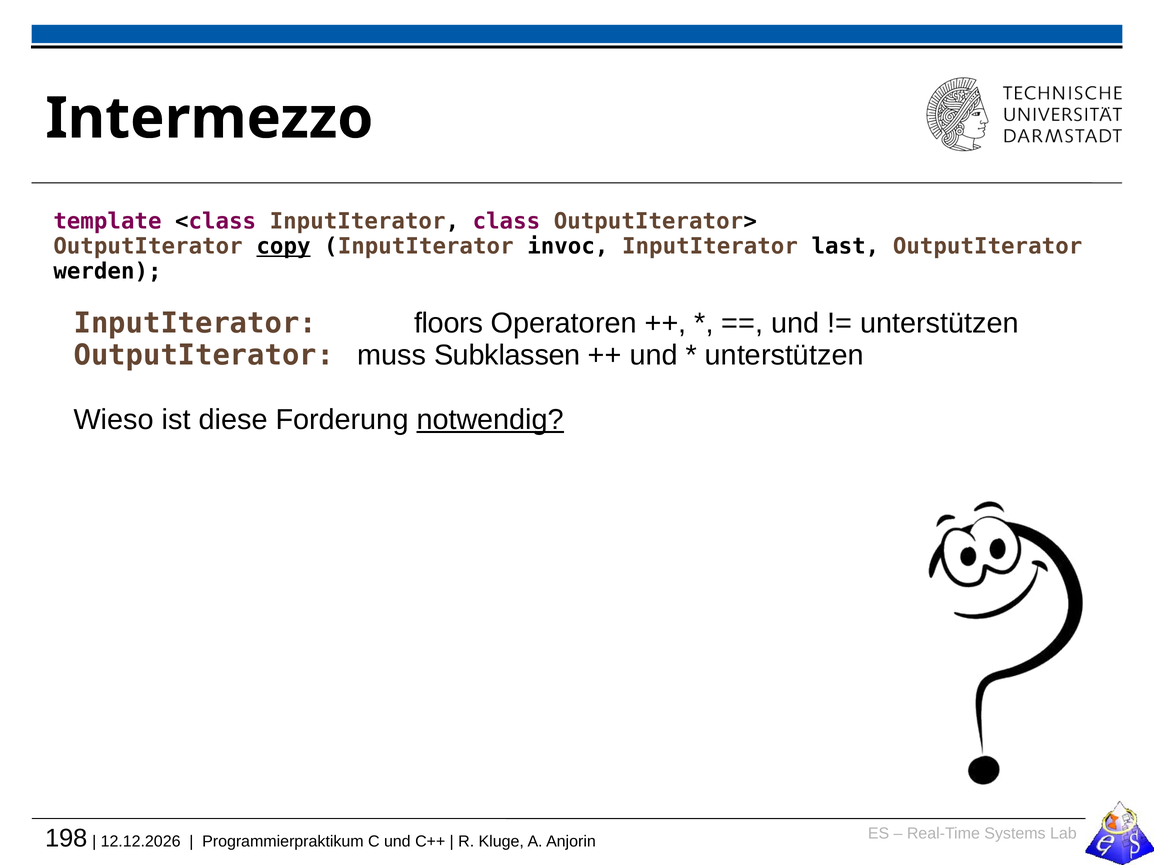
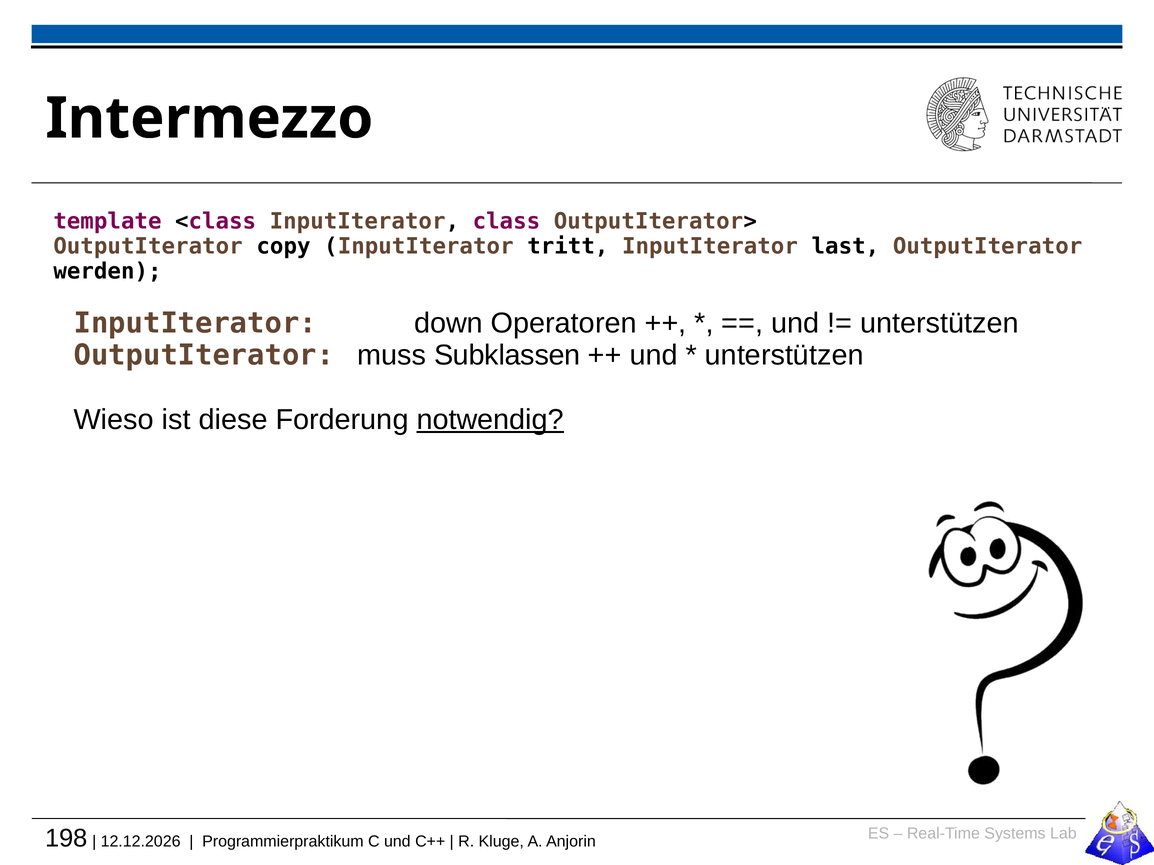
copy underline: present -> none (284, 247)
invoc: invoc -> tritt (568, 247)
floors: floors -> down (449, 323)
